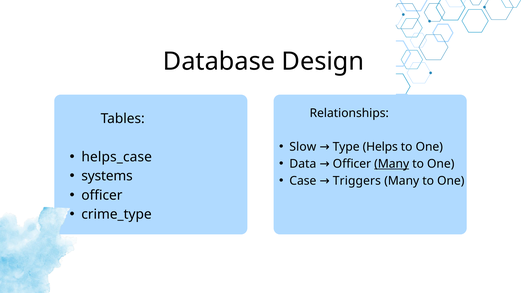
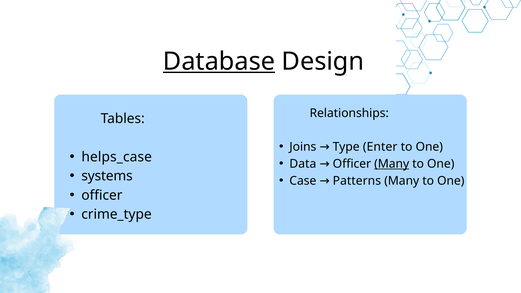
Database underline: none -> present (219, 61)
Slow: Slow -> Joins (303, 147)
Helps: Helps -> Enter (380, 147)
Triggers: Triggers -> Patterns (357, 181)
